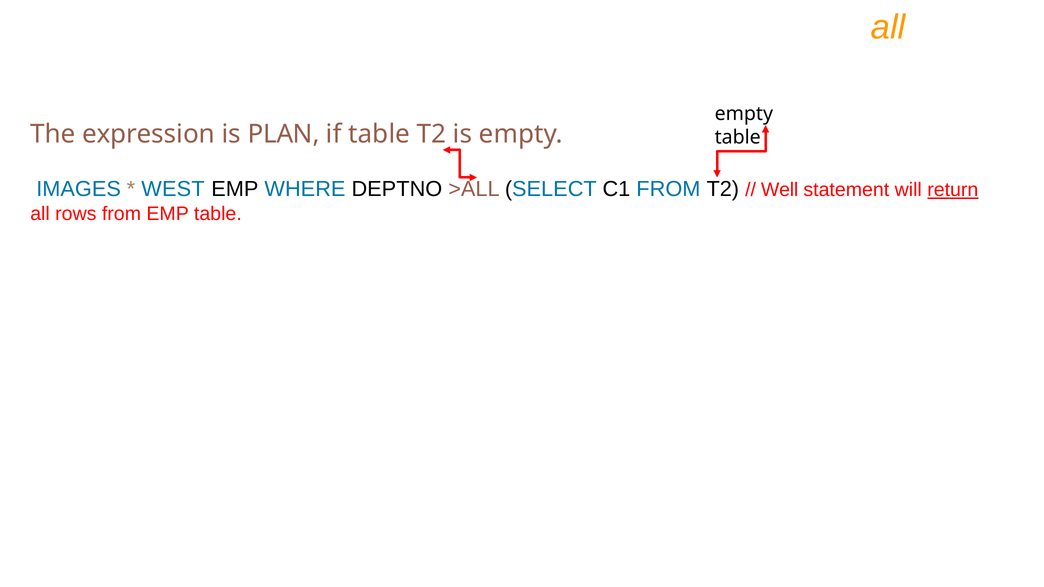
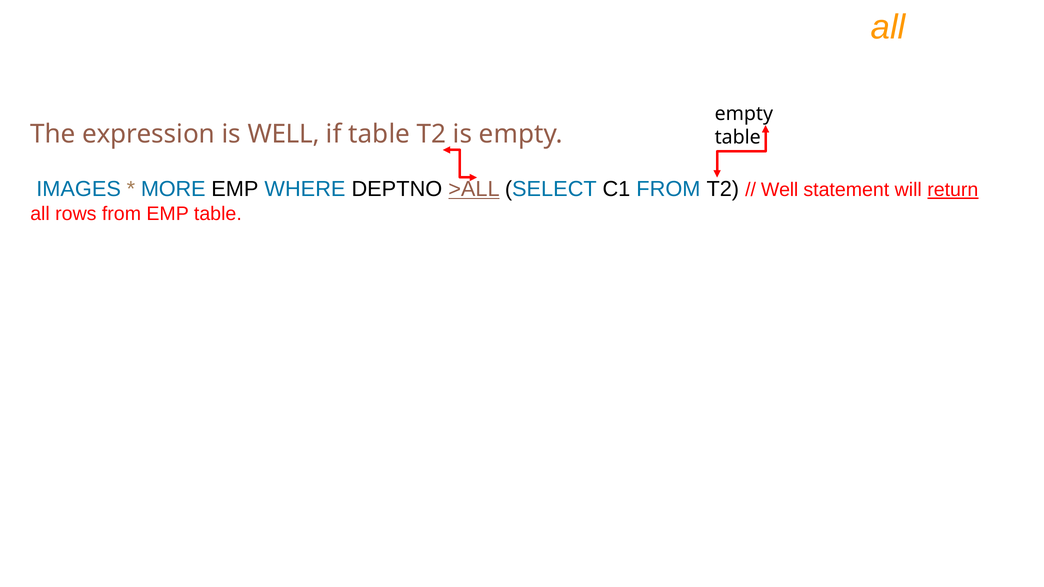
is PLAN: PLAN -> WELL (284, 134)
WEST: WEST -> MORE (173, 189)
>ALL underline: none -> present (474, 189)
